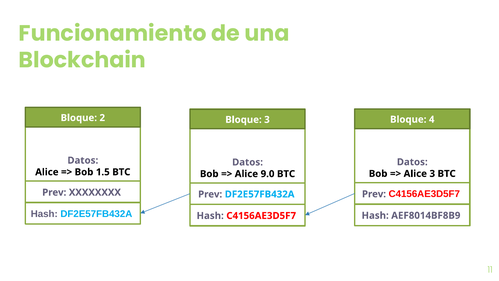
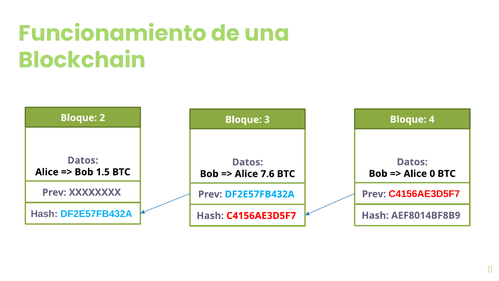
Alice 3: 3 -> 0 (432, 174)
9.0: 9.0 -> 7.6 (268, 174)
